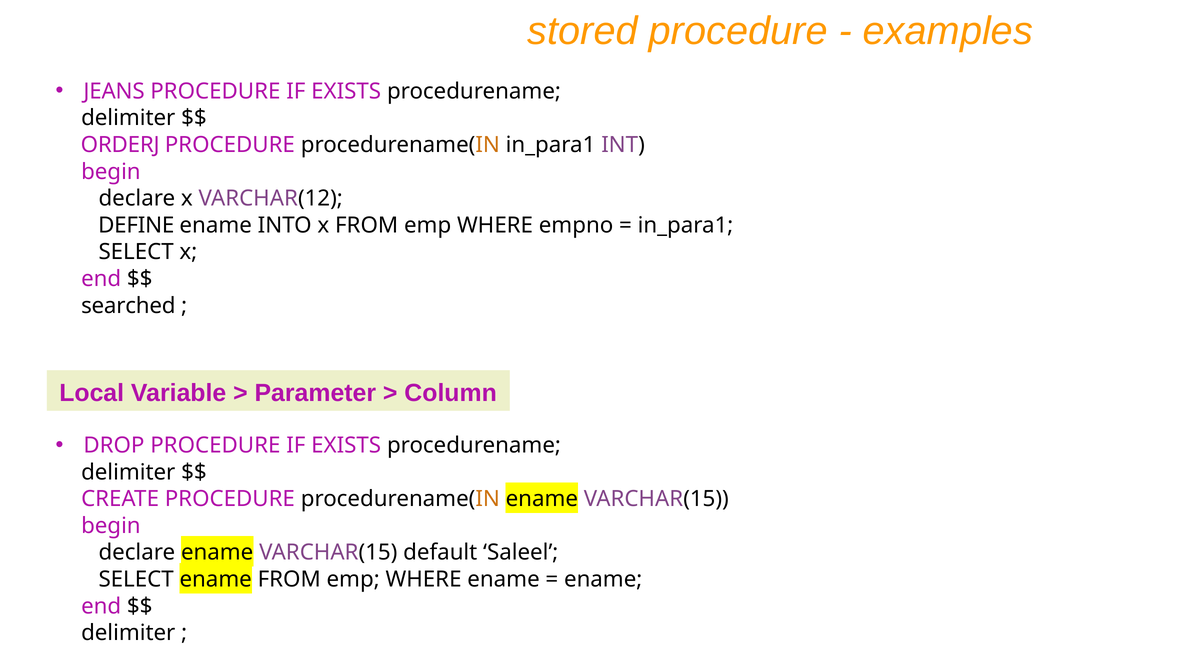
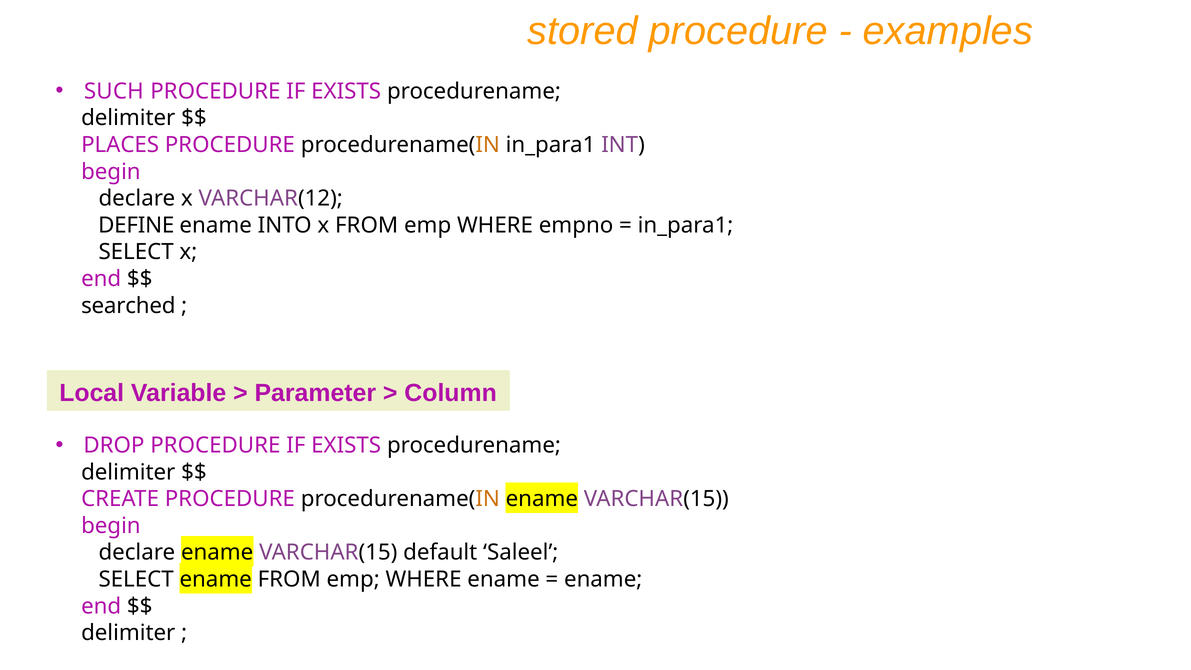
JEANS: JEANS -> SUCH (114, 91)
ORDERJ: ORDERJ -> PLACES (120, 145)
